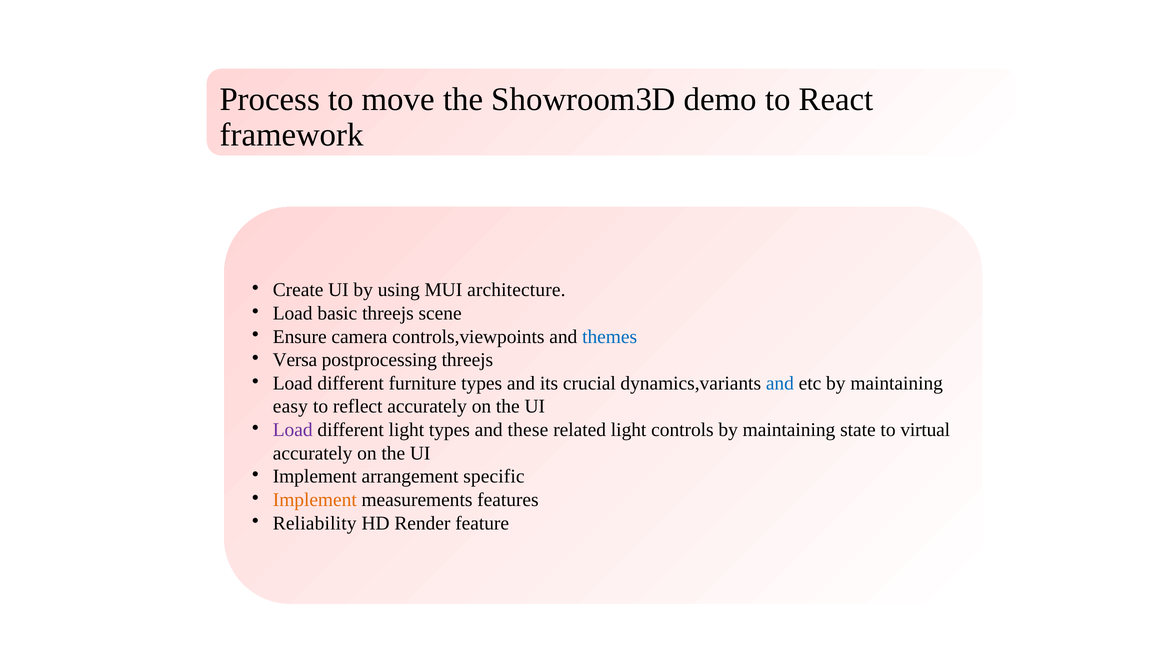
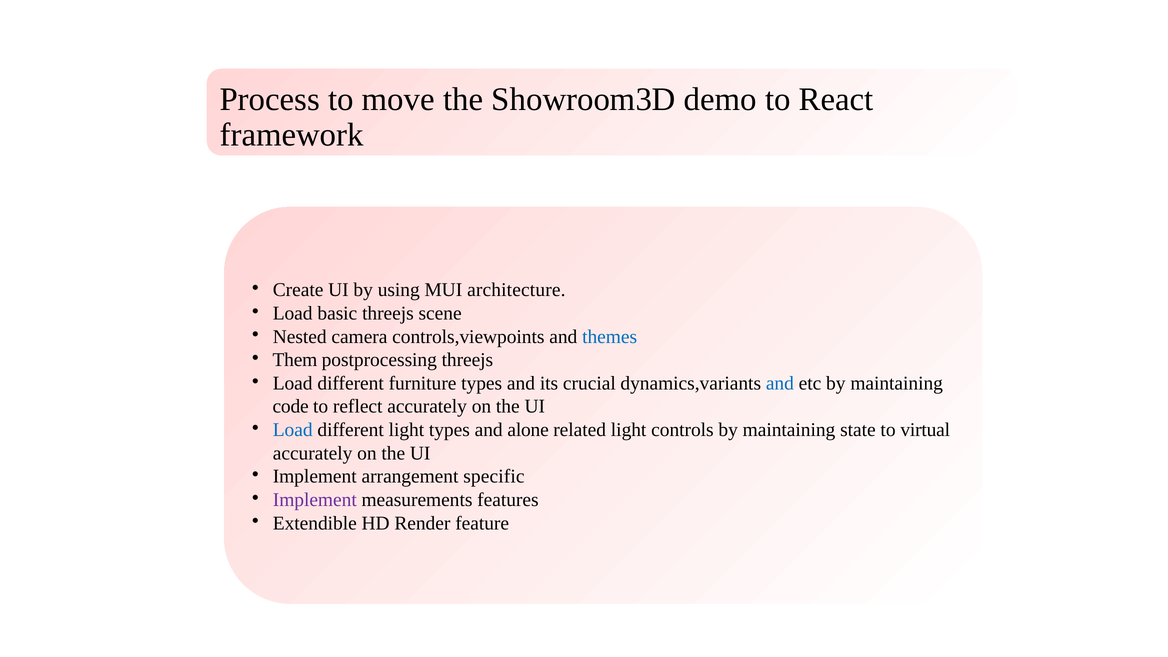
Ensure: Ensure -> Nested (300, 337)
Versa: Versa -> Them (295, 360)
easy: easy -> code (291, 407)
Load colour: purple -> blue (293, 430)
these: these -> alone (528, 430)
Implement colour: orange -> purple (315, 500)
Reliability: Reliability -> Extendible (315, 523)
